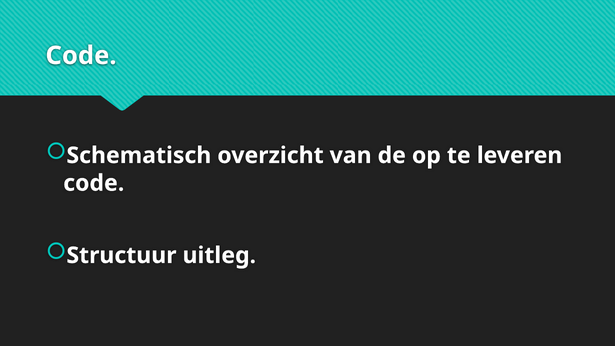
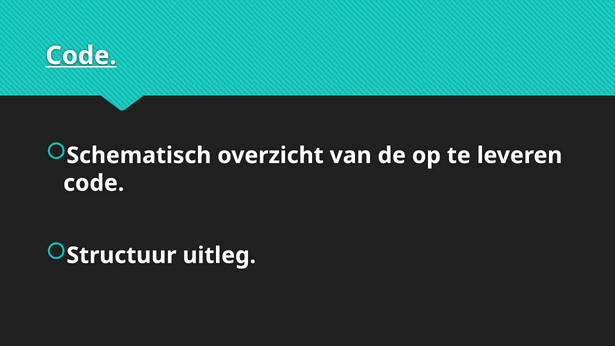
Code underline: none -> present (81, 56)
